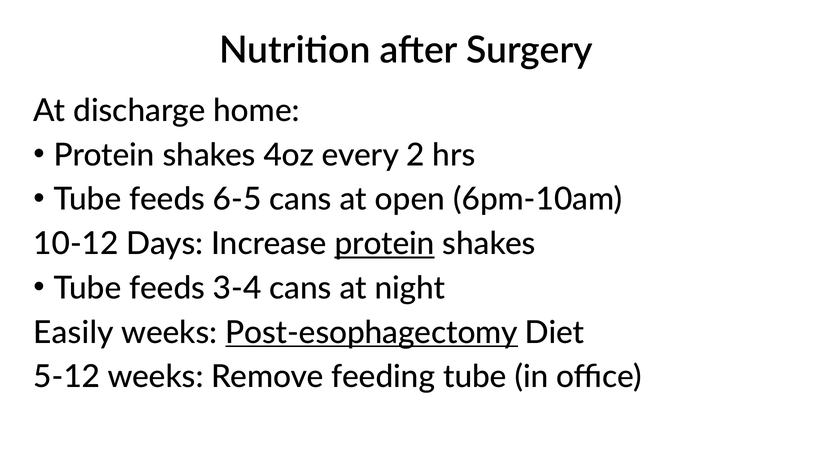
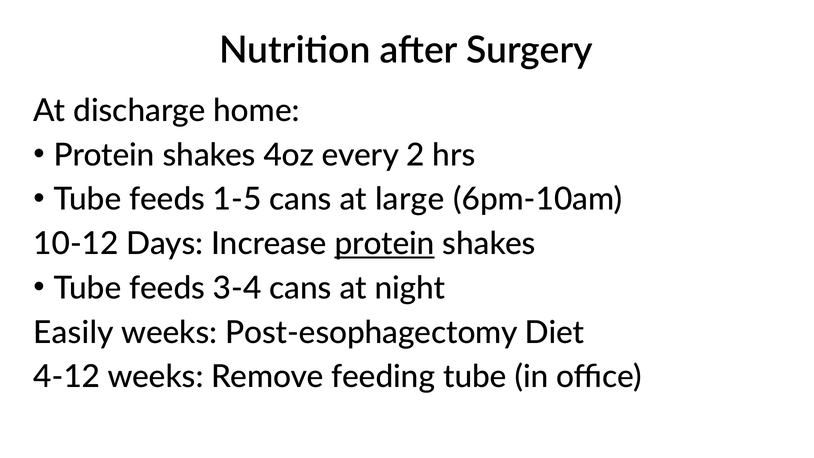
6-5: 6-5 -> 1-5 (237, 199)
open: open -> large (410, 199)
Post-esophagectomy underline: present -> none (372, 333)
5-12: 5-12 -> 4-12 (67, 377)
